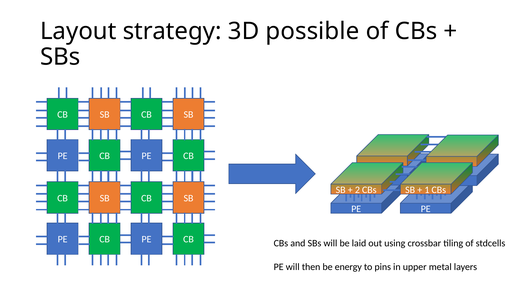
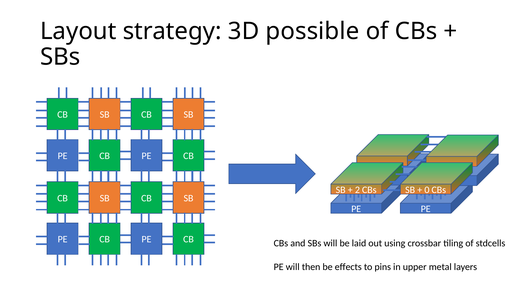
1: 1 -> 0 (427, 190)
energy: energy -> effects (348, 267)
